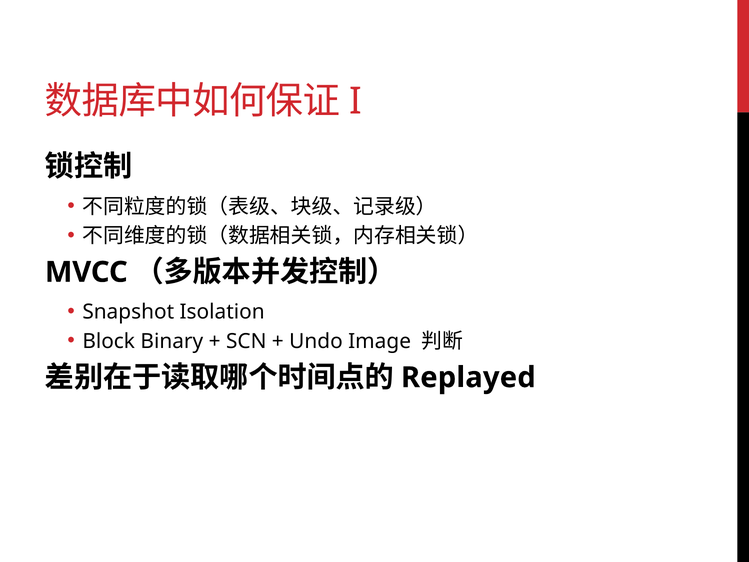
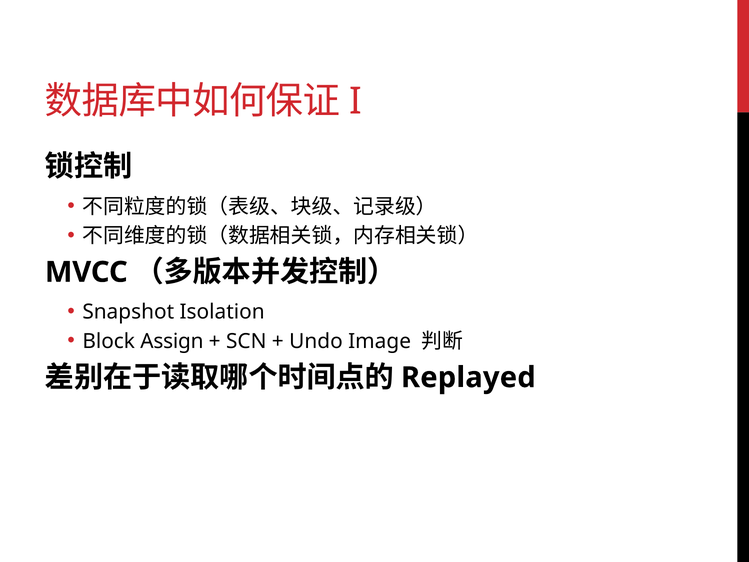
Binary: Binary -> Assign (172, 341)
